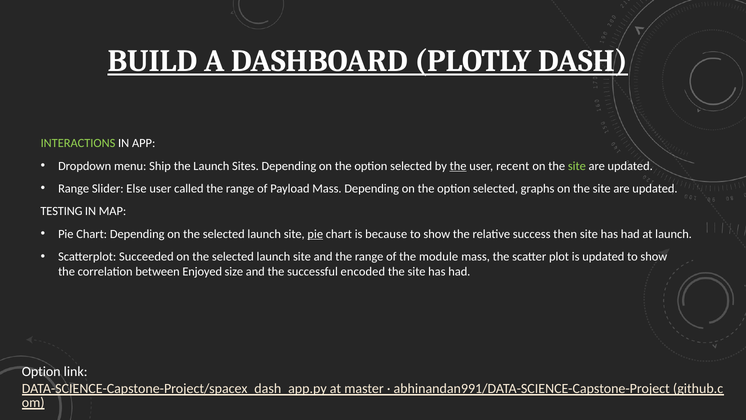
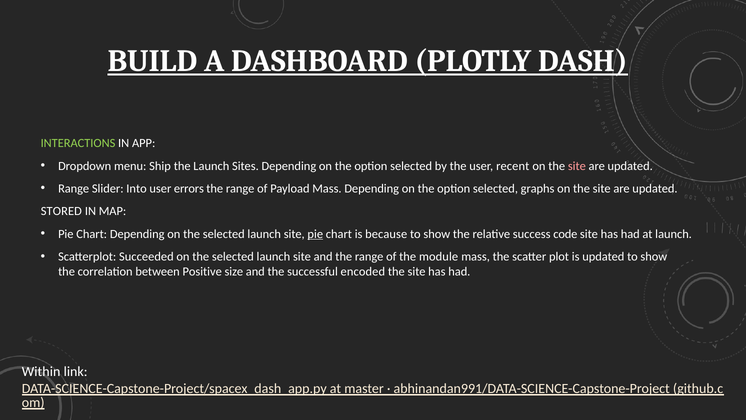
the underline: present -> none (458, 166)
site colour: light green -> pink (577, 166)
Else: Else -> Into (137, 188)
called: called -> errors (189, 188)
TESTING: TESTING -> STORED (61, 211)
then: then -> code (565, 234)
Enjoyed: Enjoyed -> Positive (202, 271)
Option: Option -> Within (41, 371)
